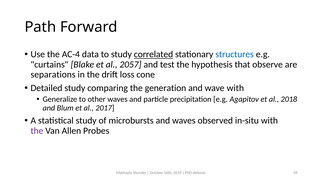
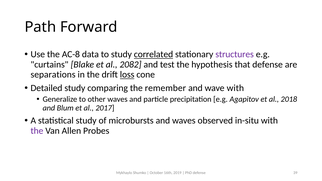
AC-4: AC-4 -> AC-8 (71, 54)
structures colour: blue -> purple (235, 54)
2057: 2057 -> 2082 (131, 65)
that observe: observe -> defense (268, 65)
loss underline: none -> present (127, 75)
generation: generation -> remember (165, 88)
